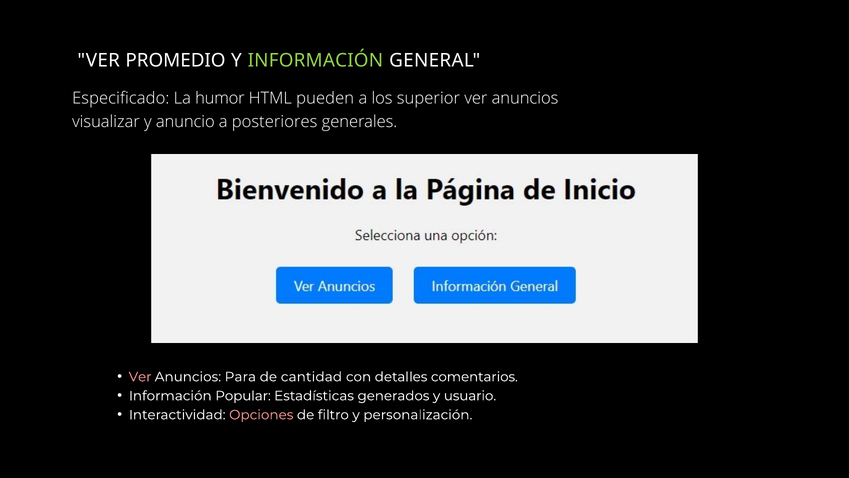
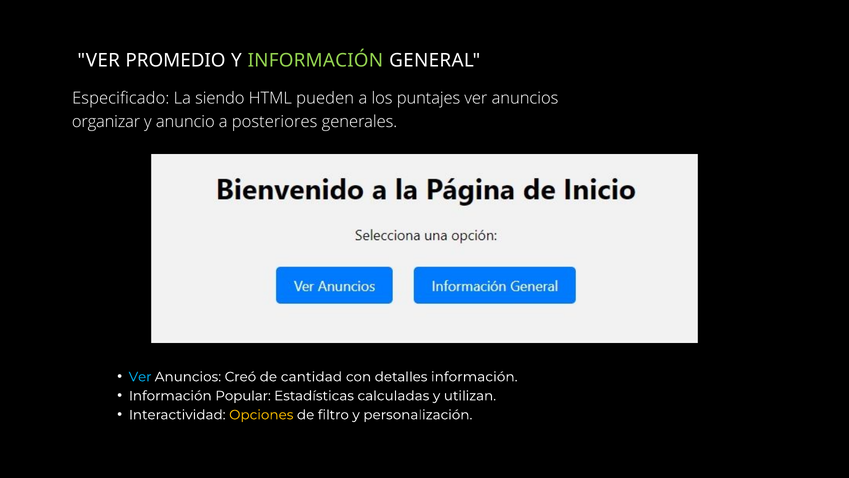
humor: humor -> siendo (220, 98)
superior: superior -> puntajes (429, 98)
visualizar: visualizar -> organizar (106, 121)
Ver colour: pink -> light blue (140, 377)
Para: Para -> Creó (240, 377)
detalles comentarios: comentarios -> información (474, 377)
generados: generados -> calculadas (393, 396)
usuario: usuario -> utilizan (470, 396)
Opciones colour: pink -> yellow (261, 414)
